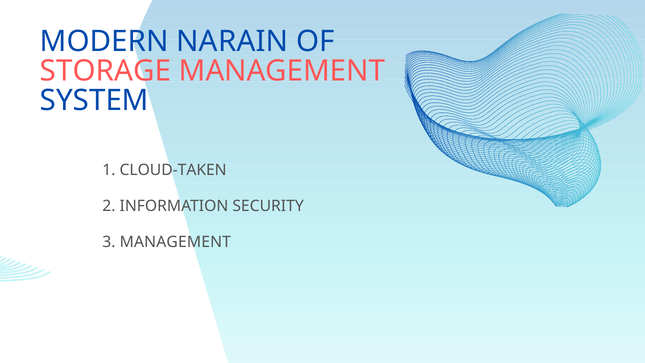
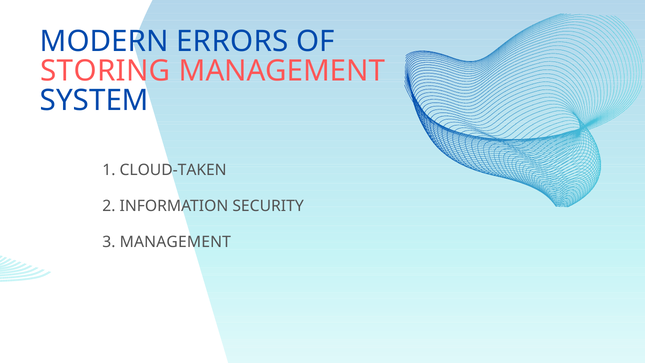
NARAIN: NARAIN -> ERRORS (232, 41)
STORAGE: STORAGE -> STORING (105, 71)
